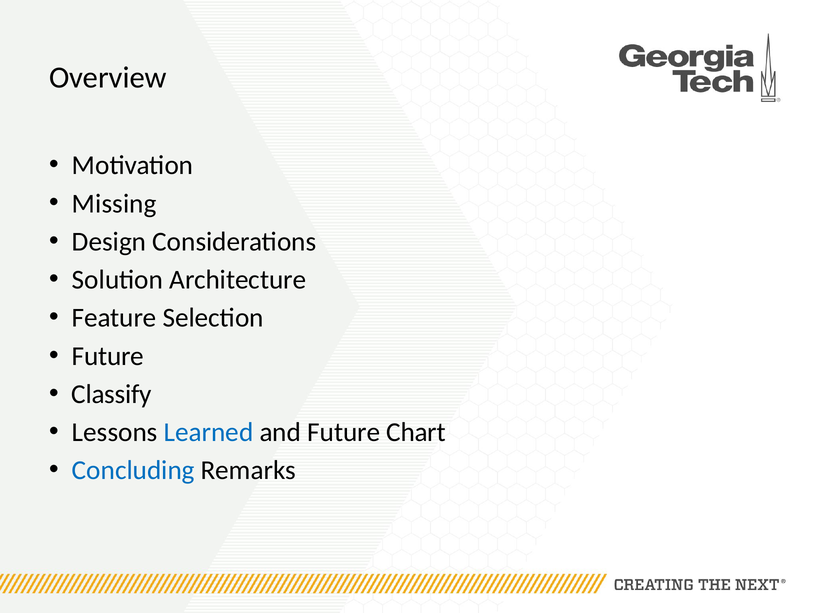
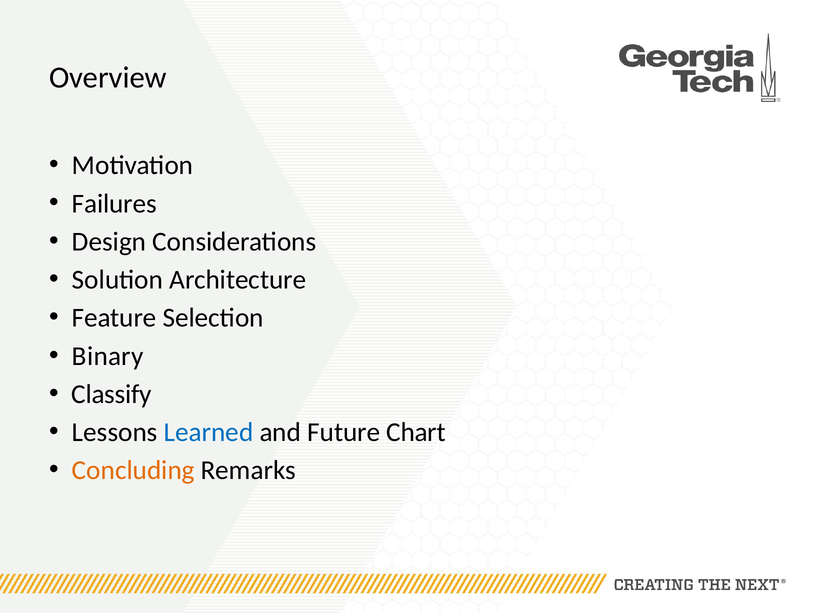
Missing: Missing -> Failures (114, 203)
Future: Future -> Binary (108, 356)
Concluding colour: blue -> orange (133, 470)
